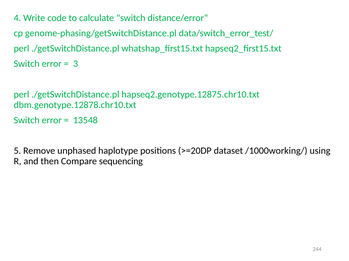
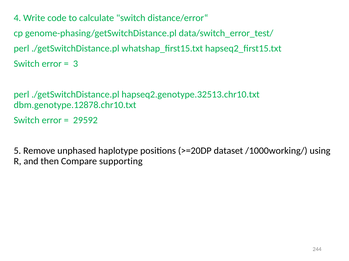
hapseq2.genotype.12875.chr10.txt: hapseq2.genotype.12875.chr10.txt -> hapseq2.genotype.32513.chr10.txt (191, 95)
13548: 13548 -> 29592 (85, 120)
sequencing: sequencing -> supporting (121, 162)
